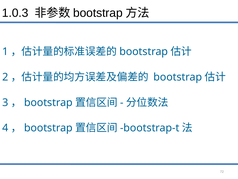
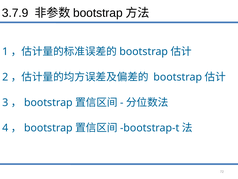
1.0.3: 1.0.3 -> 3.7.9 (15, 13)
